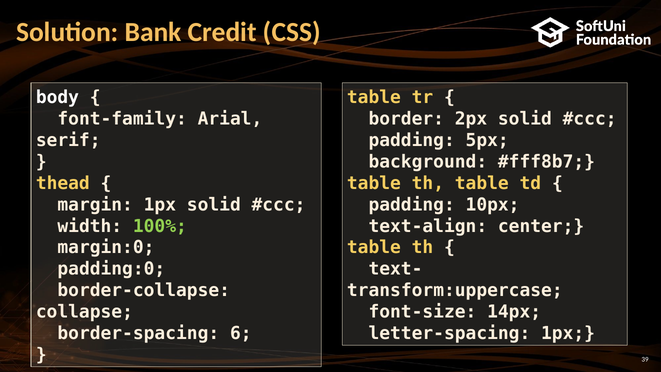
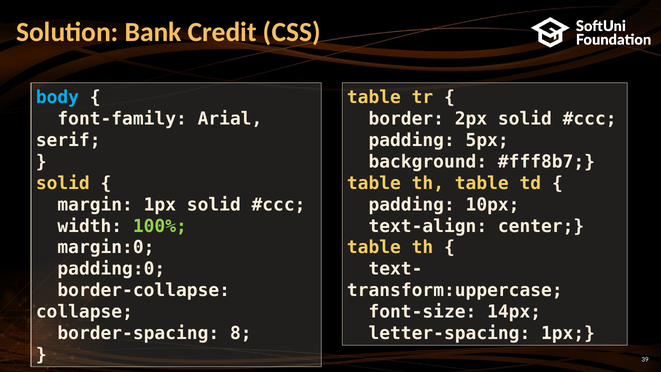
body colour: white -> light blue (57, 97)
thead: thead -> solid (63, 183)
6: 6 -> 8 (241, 333)
